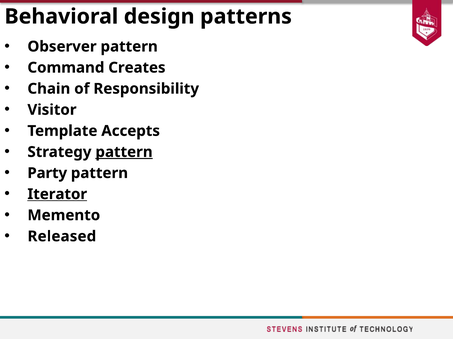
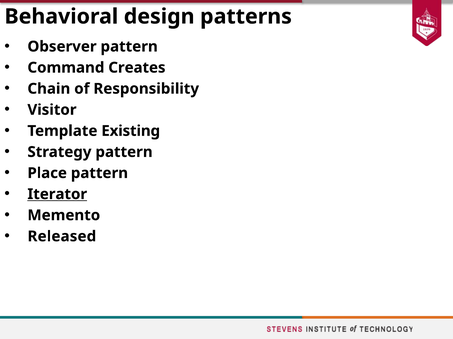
Accepts: Accepts -> Existing (131, 131)
pattern underline: present -> none (124, 152)
Party: Party -> Place (47, 173)
